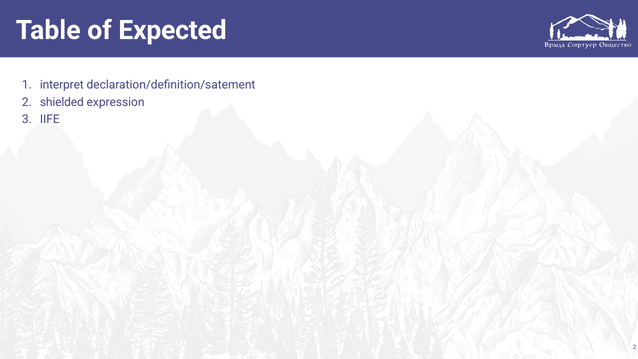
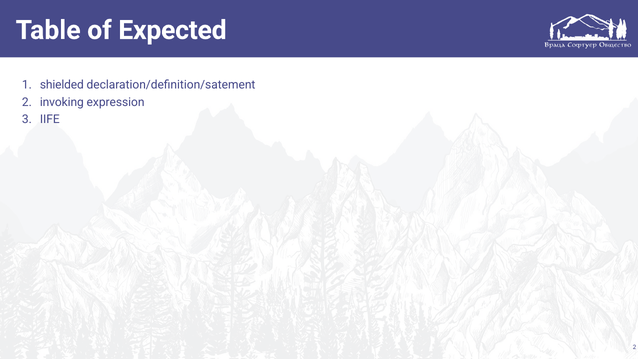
interpret: interpret -> shielded (62, 85)
shielded: shielded -> invoking (62, 102)
